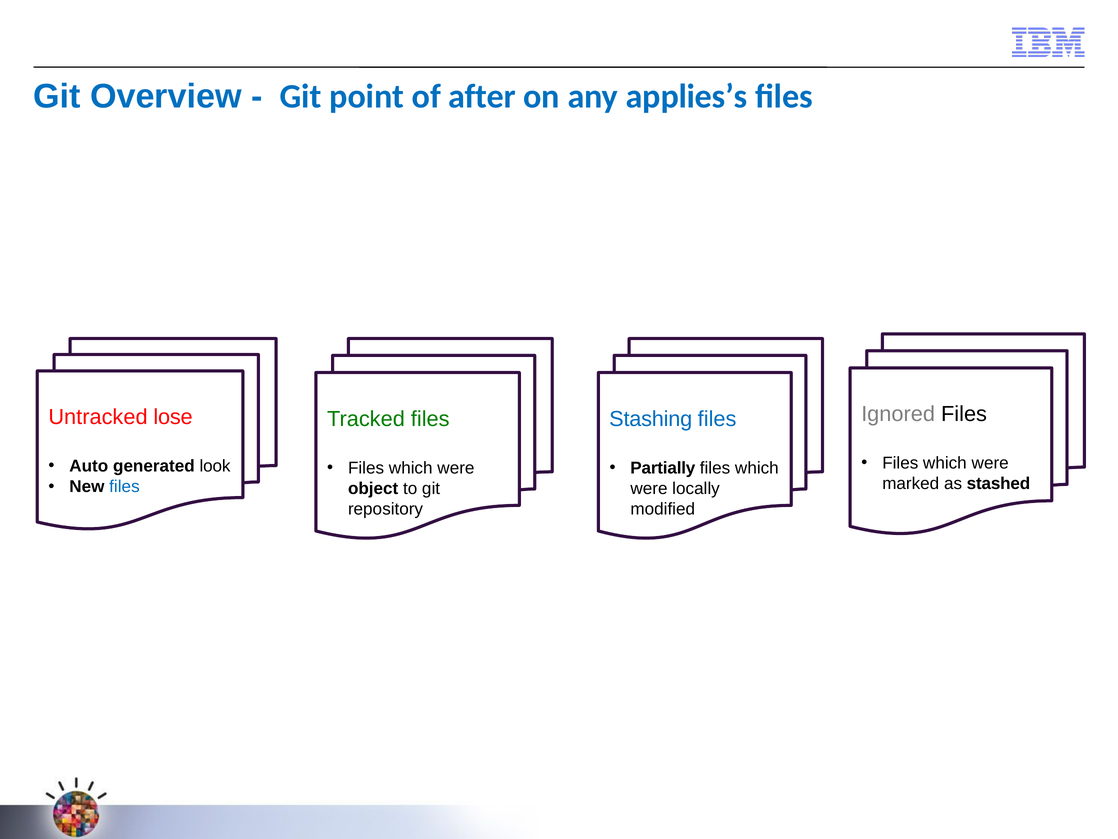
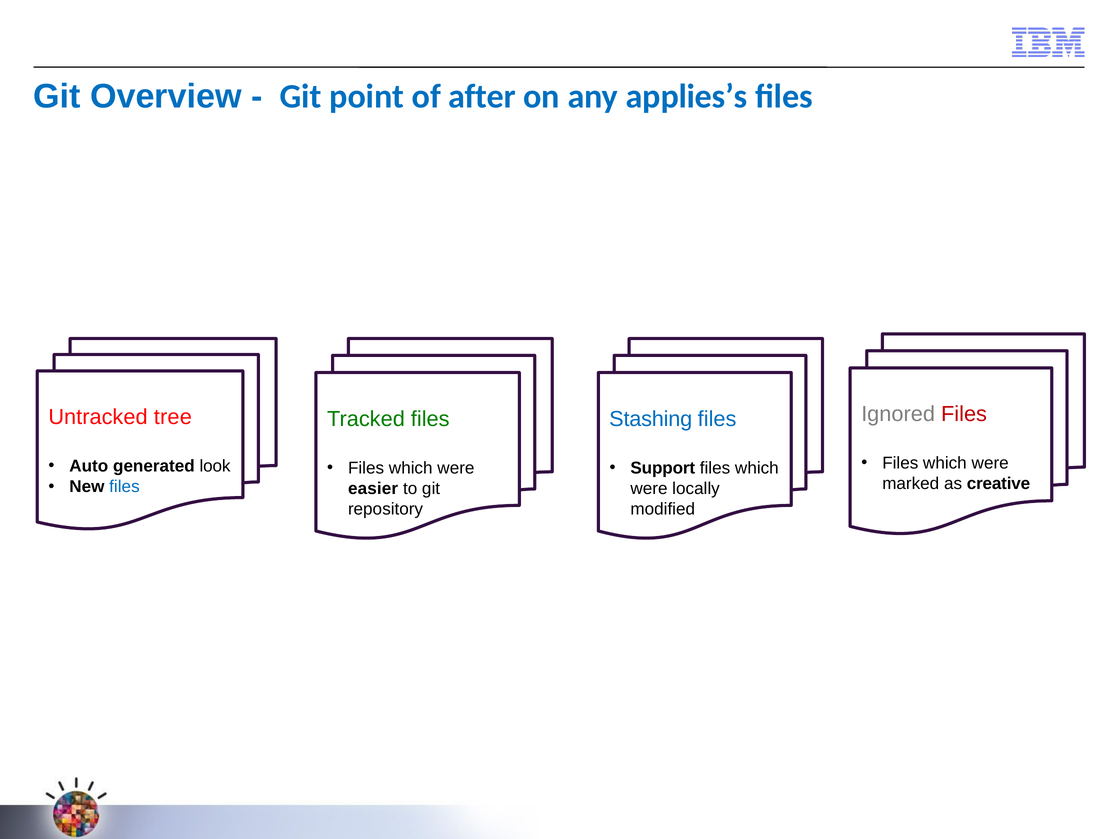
Files colour: black -> red (964, 414)
lose: lose -> tree (173, 417)
Partially: Partially -> Support (663, 468)
stashed: stashed -> creative (998, 484)
object: object -> easier (373, 488)
